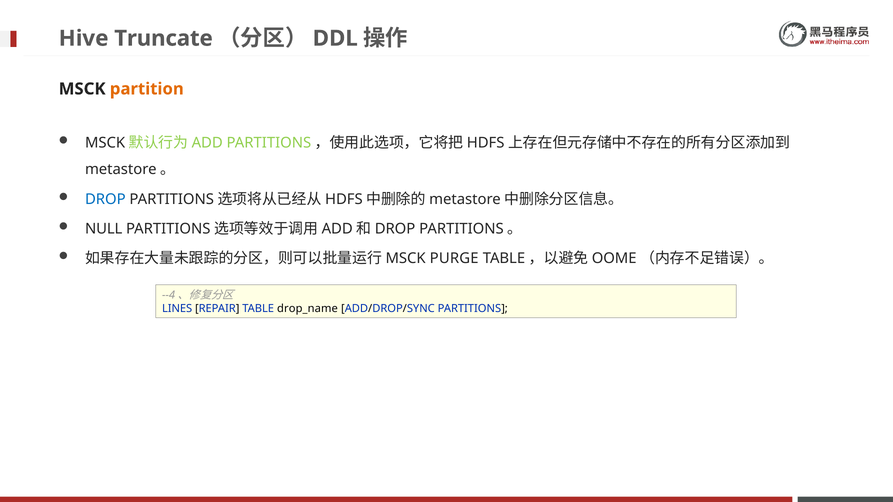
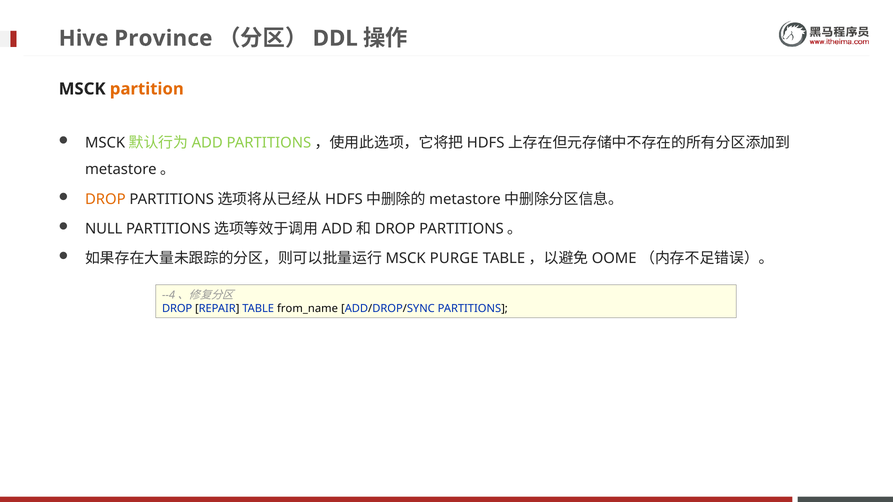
Truncate: Truncate -> Province (163, 38)
DROP colour: blue -> orange (105, 199)
LINES: LINES -> DROP (177, 309)
drop_name: drop_name -> from_name (308, 309)
